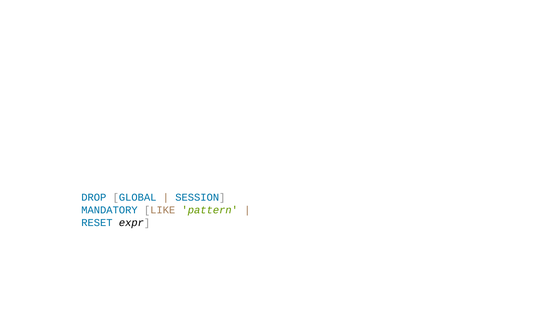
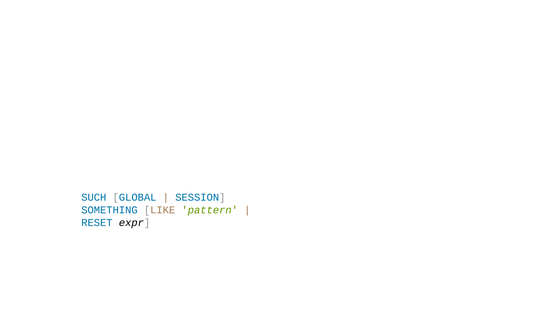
DROP: DROP -> SUCH (94, 197)
MANDATORY: MANDATORY -> SOMETHING (109, 210)
